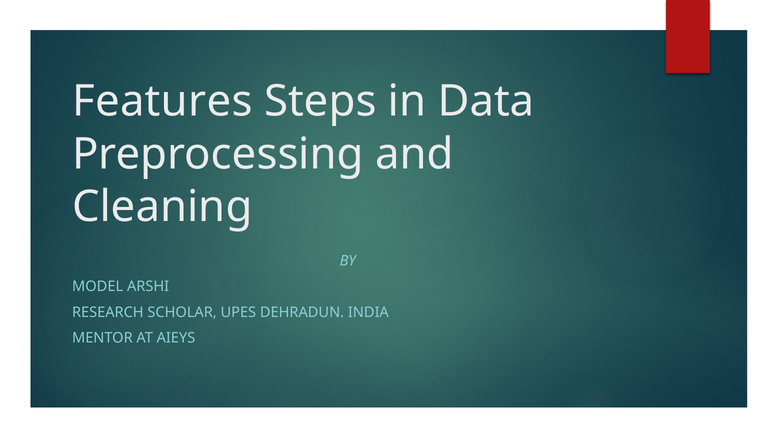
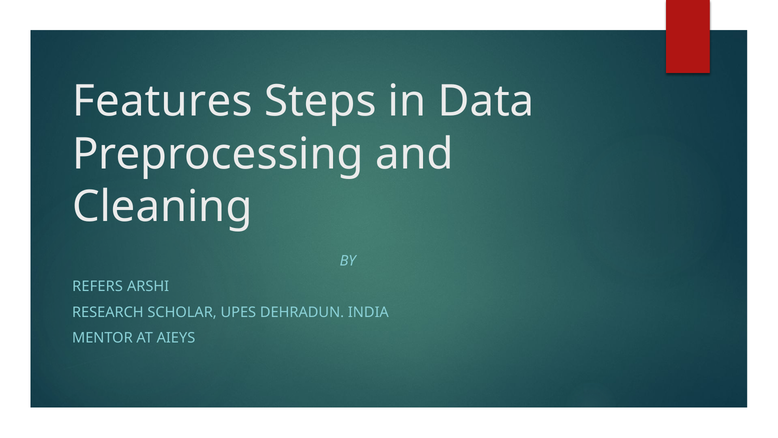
MODEL: MODEL -> REFERS (98, 286)
